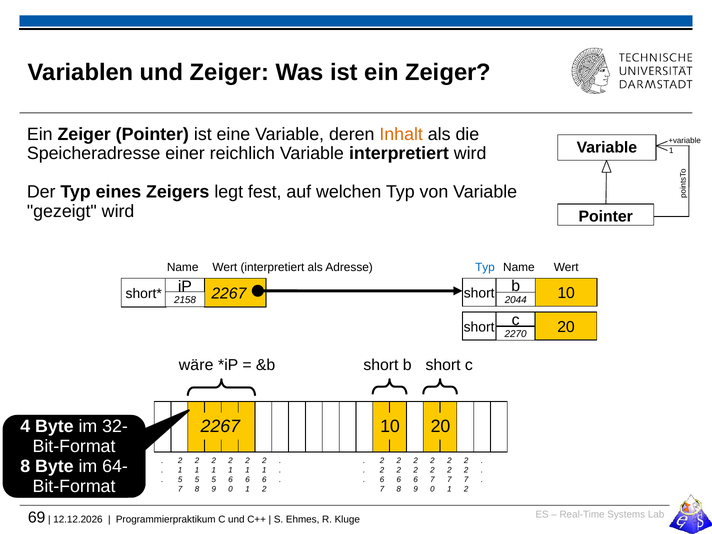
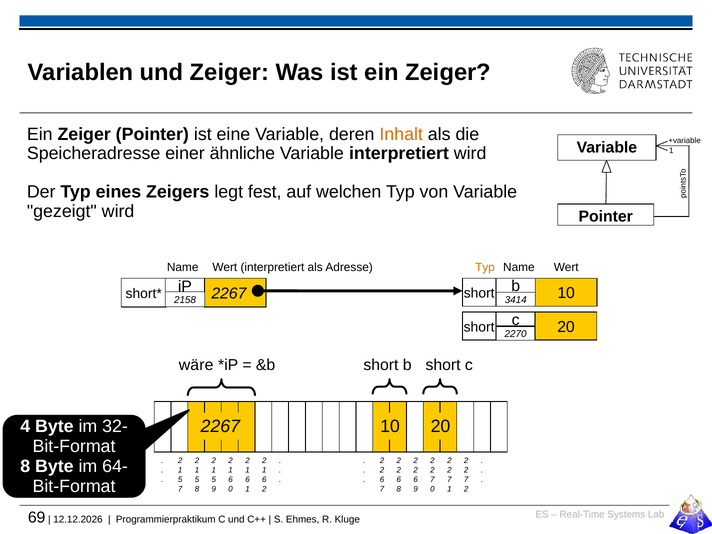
reichlich: reichlich -> ähnliche (242, 154)
Typ colour: blue -> orange (485, 267)
2044: 2044 -> 3414 (516, 300)
